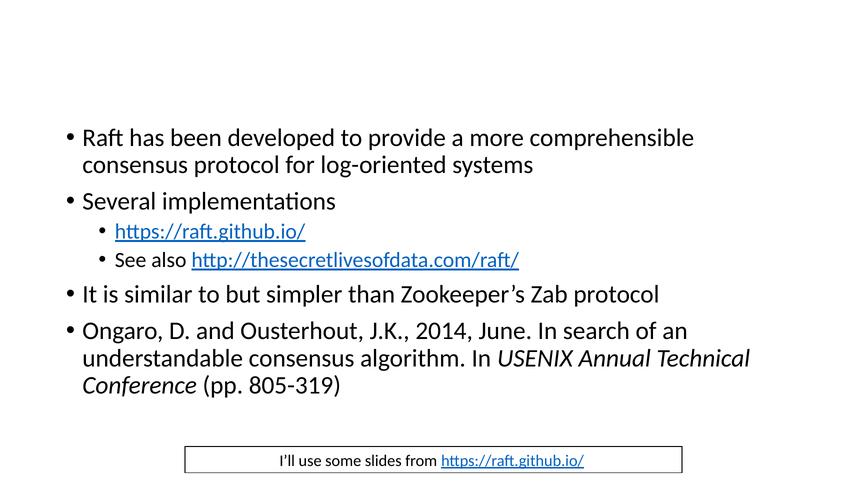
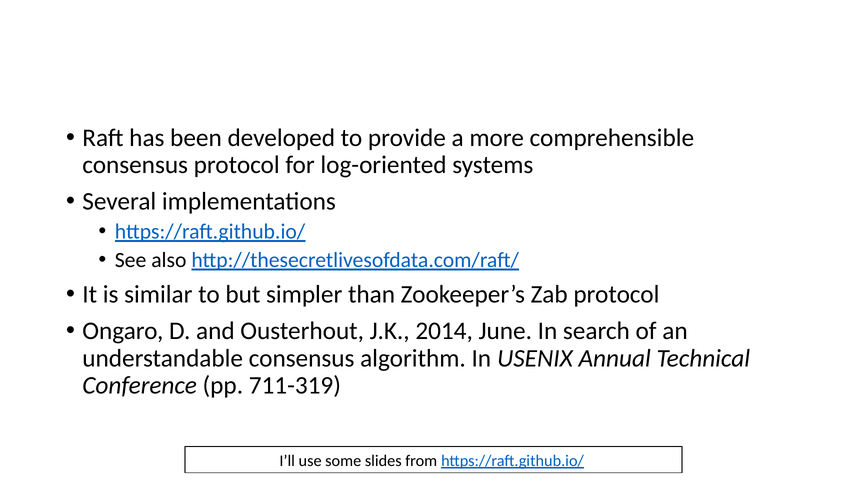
805-319: 805-319 -> 711-319 (295, 385)
